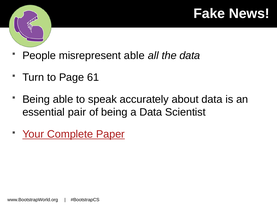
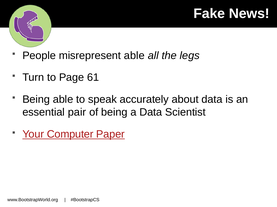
the data: data -> legs (190, 56)
Complete: Complete -> Computer (70, 135)
